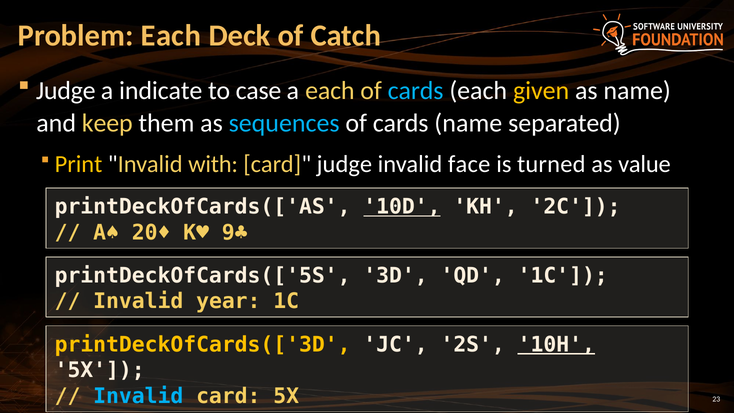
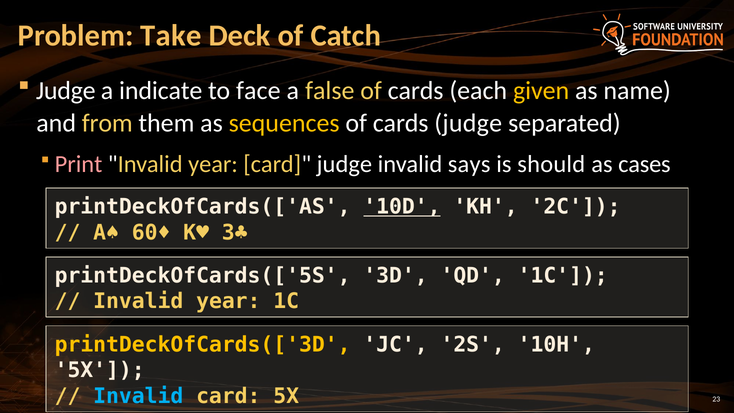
Problem Each: Each -> Take (171, 36)
case: case -> face (258, 90)
a each: each -> false (330, 90)
cards colour: light blue -> white (416, 90)
keep: keep -> from (107, 123)
sequences colour: light blue -> yellow (284, 123)
cards name: name -> judge (468, 123)
Print colour: yellow -> pink (79, 164)
with: with -> year (213, 164)
face: face -> says (469, 164)
turned: turned -> should (551, 164)
value: value -> cases (644, 164)
20♦: 20♦ -> 60♦ (151, 232)
9♣: 9♣ -> 3♣ (235, 232)
10H underline: present -> none (556, 345)
